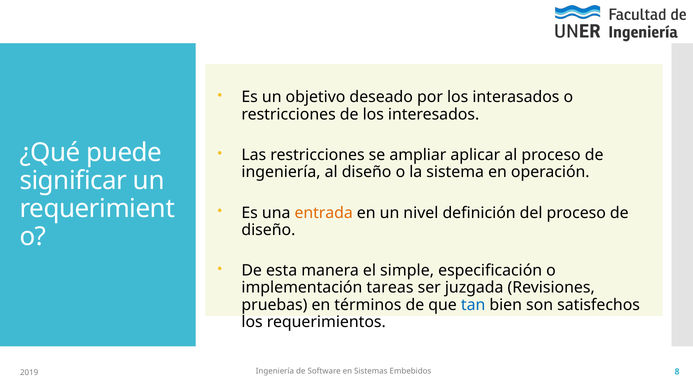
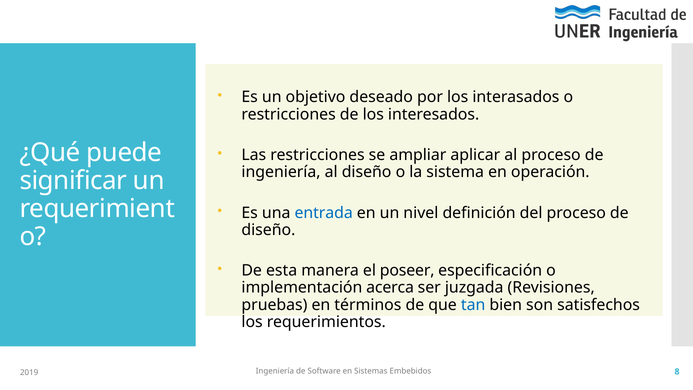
entrada colour: orange -> blue (324, 213)
simple: simple -> poseer (407, 270)
tareas: tareas -> acerca (390, 288)
